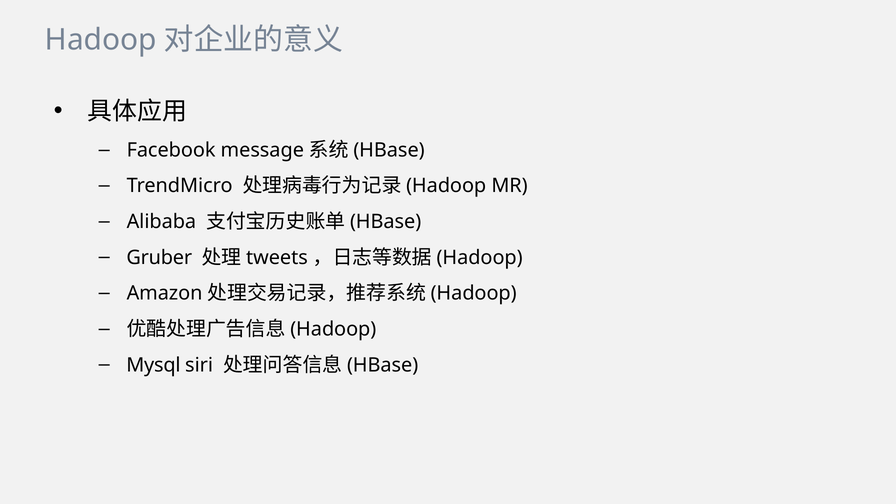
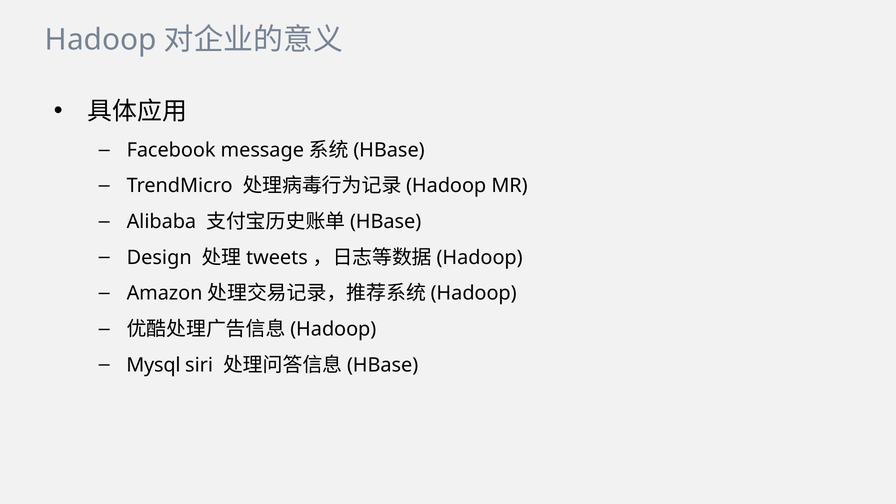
Gruber: Gruber -> Design (159, 258)
